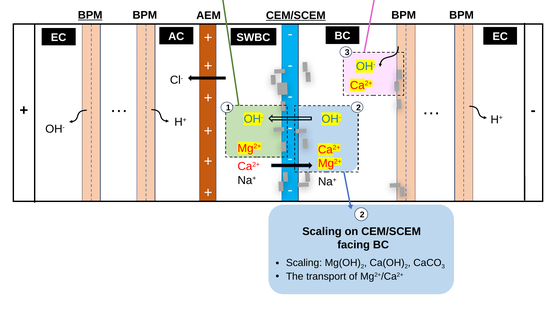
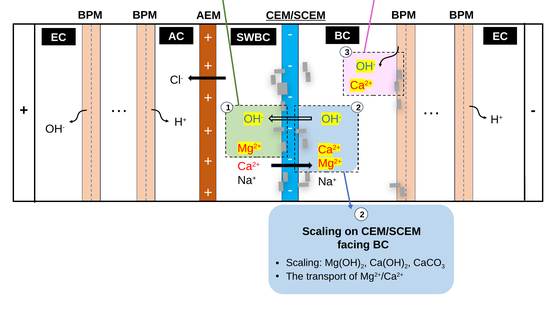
BPM underline: present -> none (90, 15)
